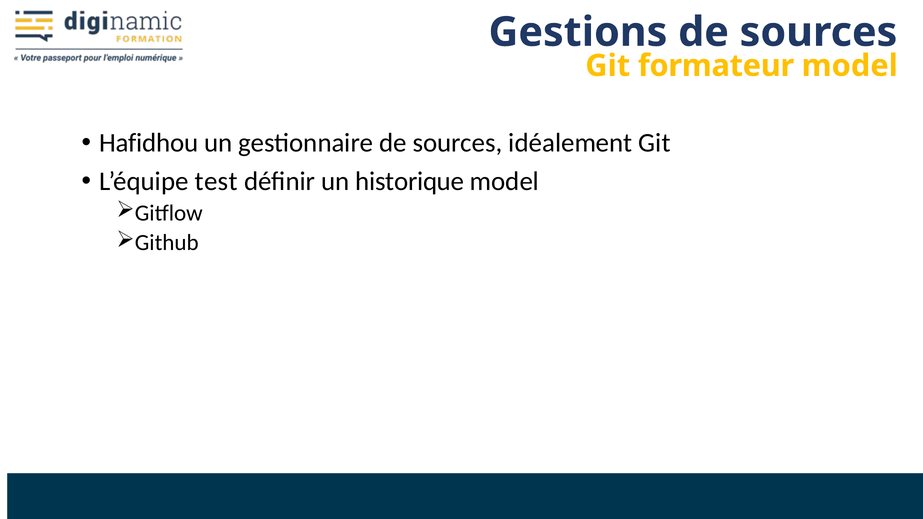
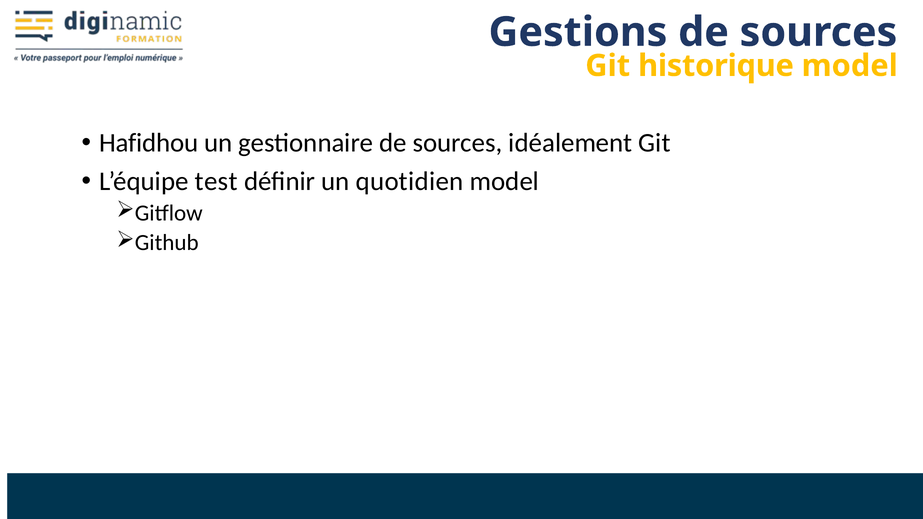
formateur: formateur -> historique (716, 66)
historique: historique -> quotidien (410, 181)
